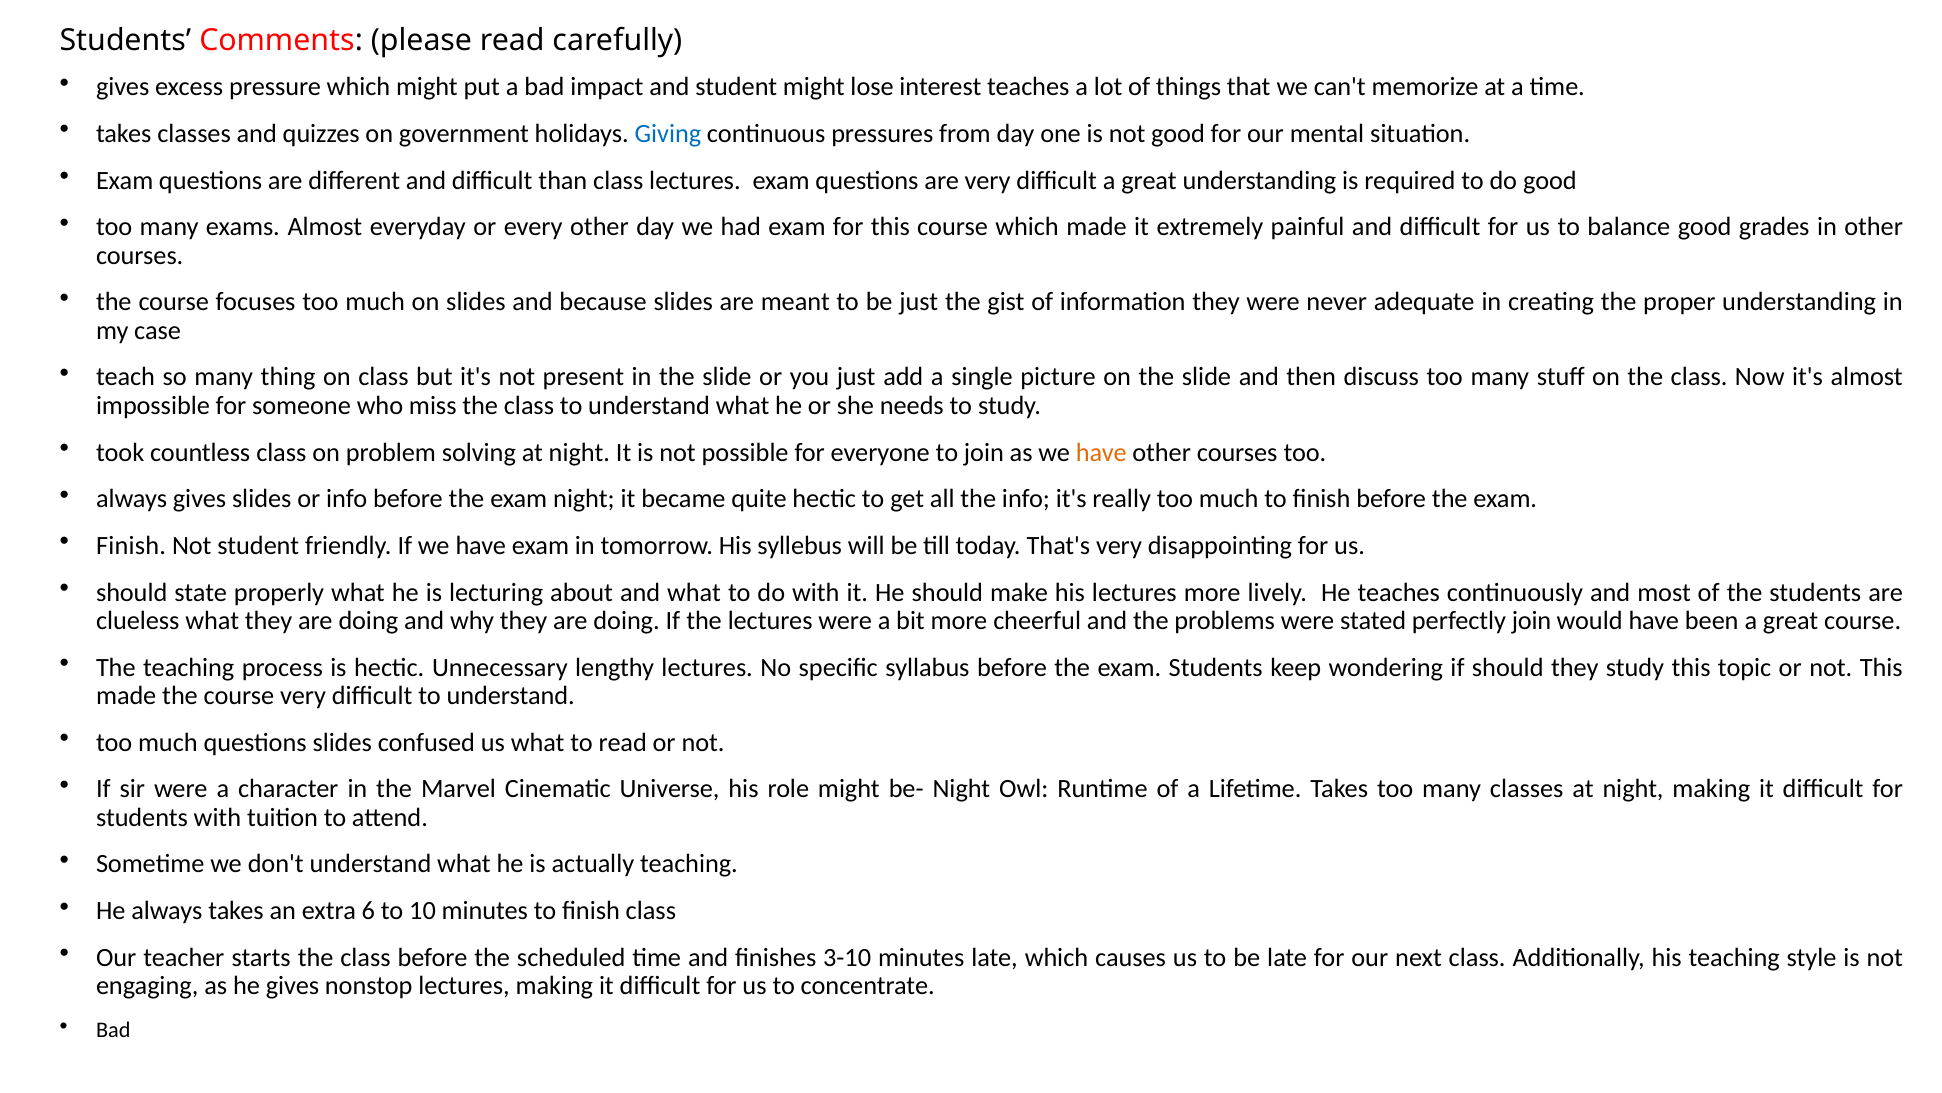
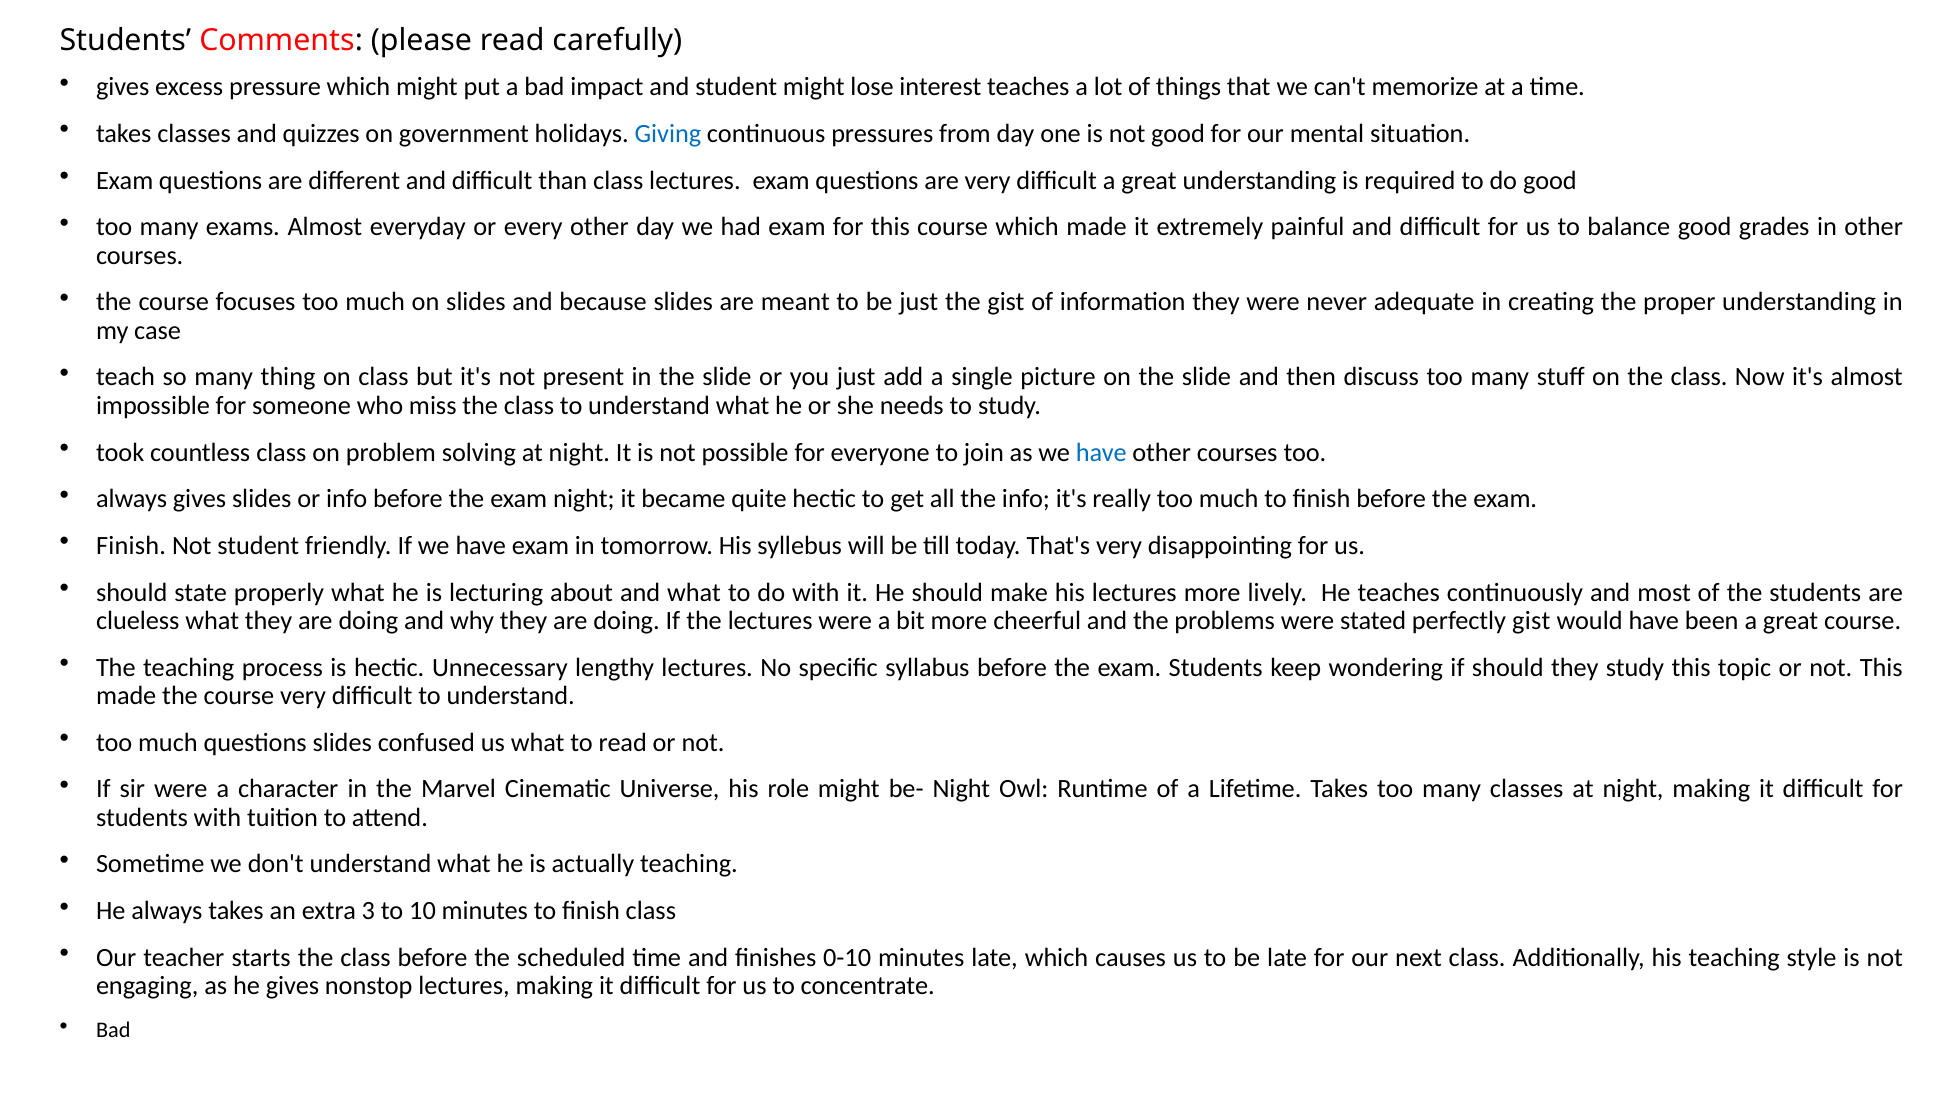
have colour: orange -> blue (1101, 452)
perfectly join: join -> gist (1531, 620)
6: 6 -> 3 (368, 910)
3-10: 3-10 -> 0-10 (847, 957)
